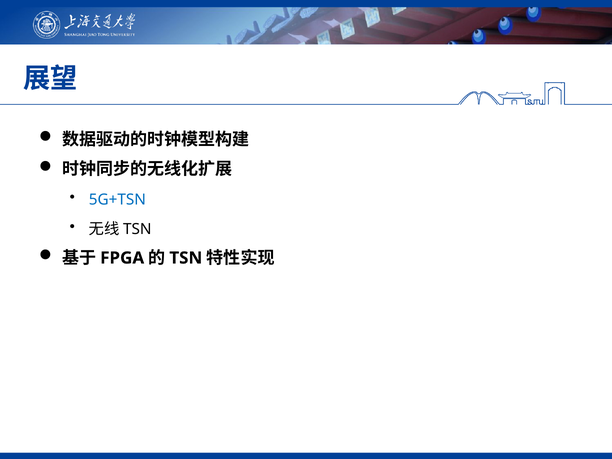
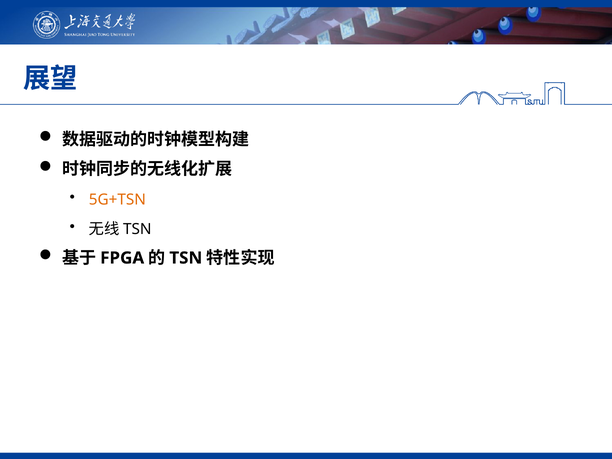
5G+TSN colour: blue -> orange (117, 200)
